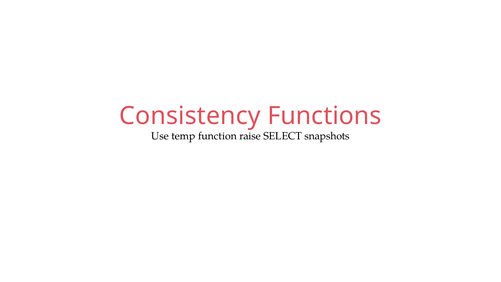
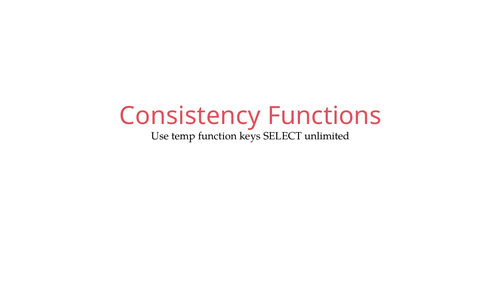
raise: raise -> keys (250, 136)
snapshots: snapshots -> unlimited (327, 136)
